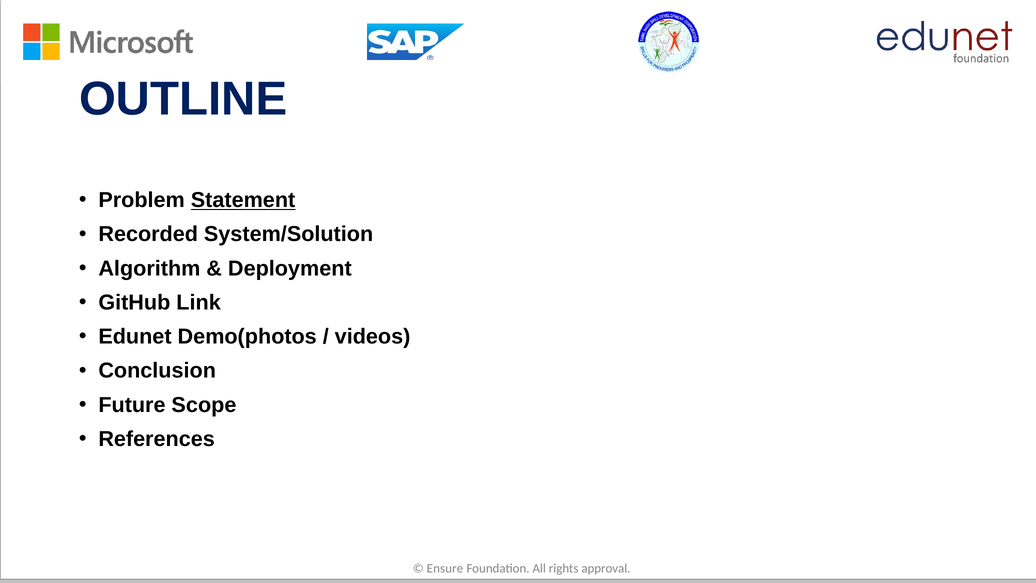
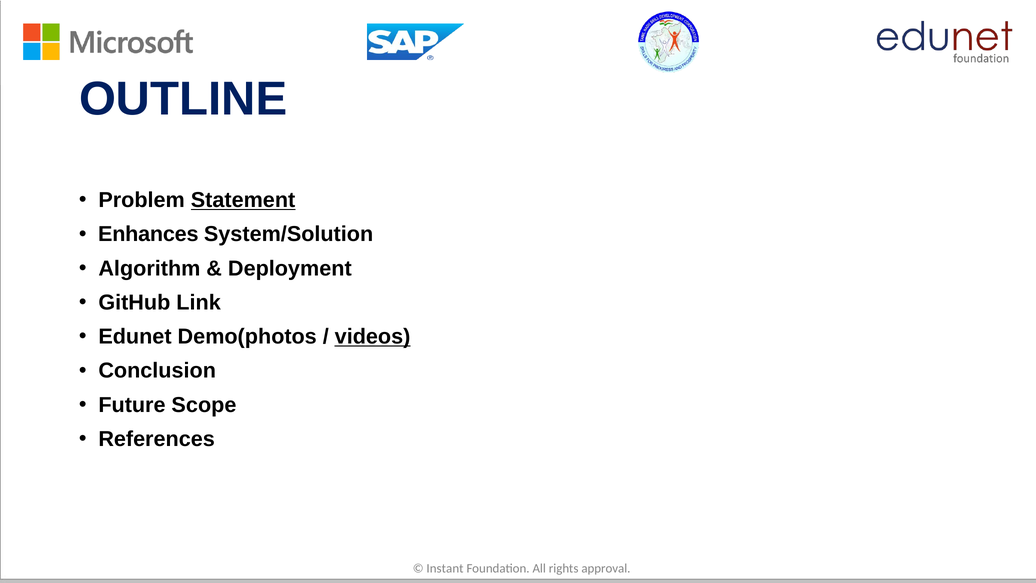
Recorded: Recorded -> Enhances (148, 234)
videos underline: none -> present (373, 336)
Ensure: Ensure -> Instant (445, 568)
